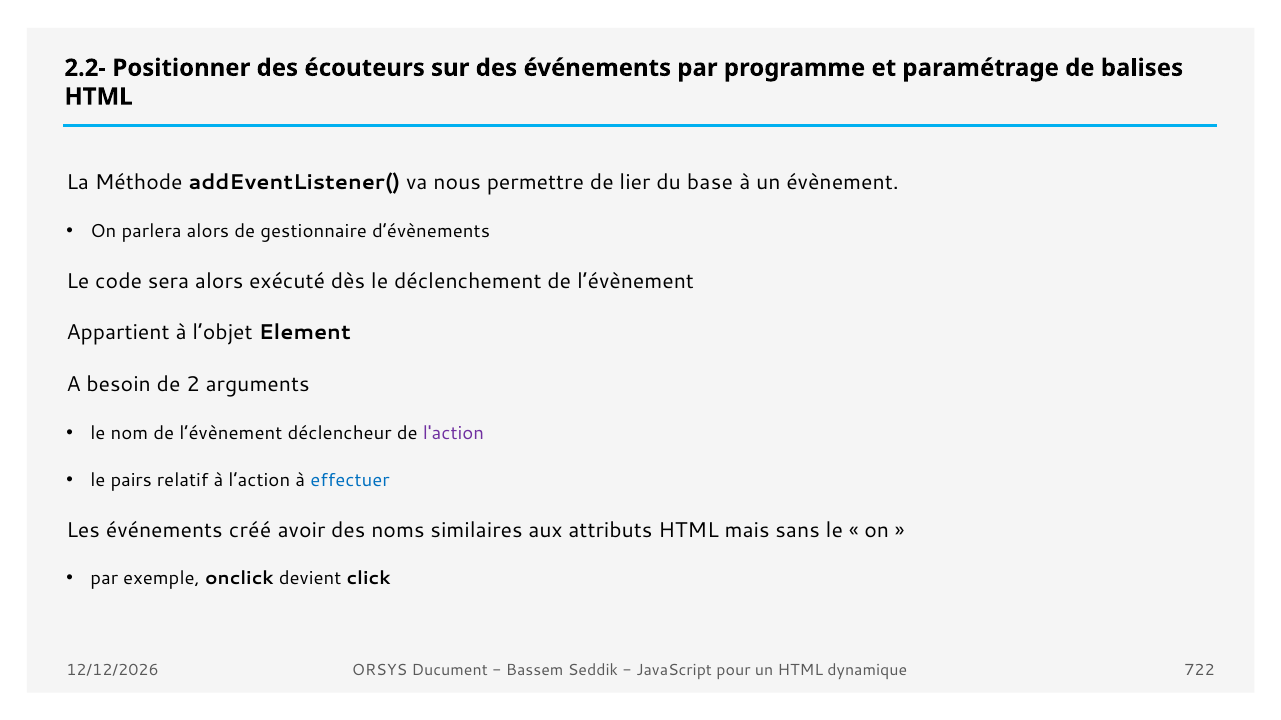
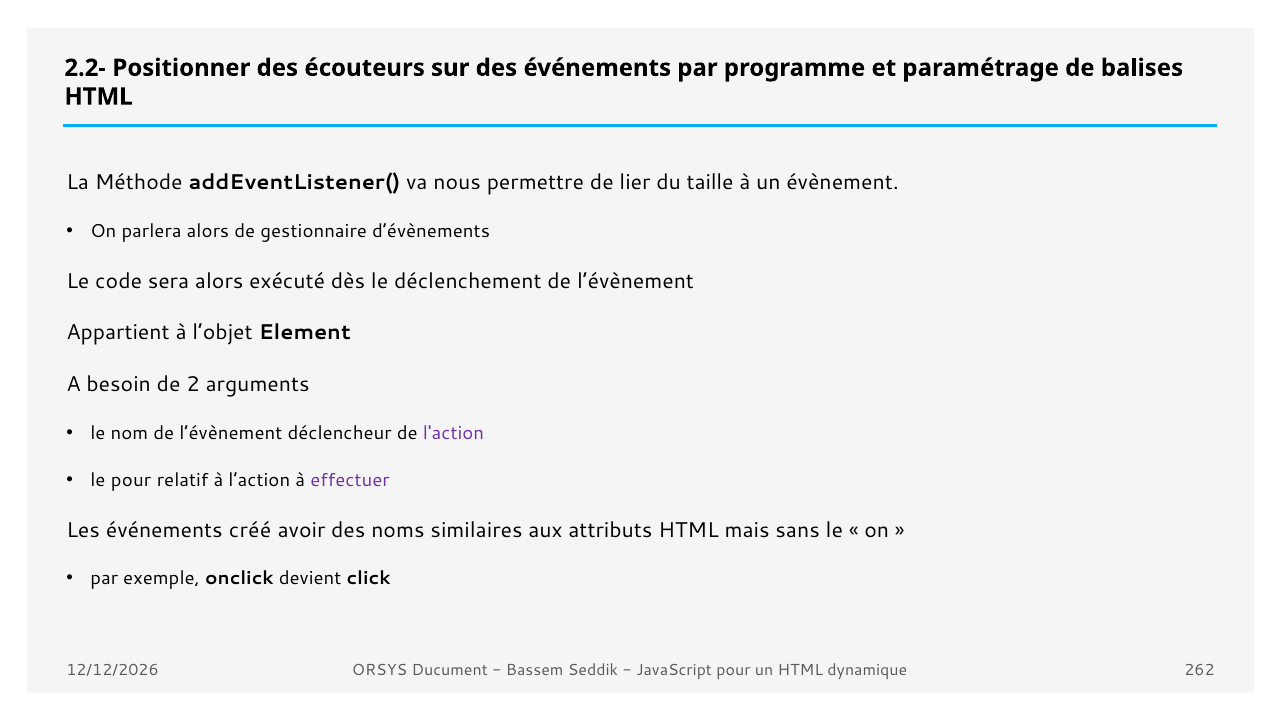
base: base -> taille (710, 183)
le pairs: pairs -> pour (131, 480)
effectuer colour: blue -> purple (350, 480)
722: 722 -> 262 (1199, 670)
